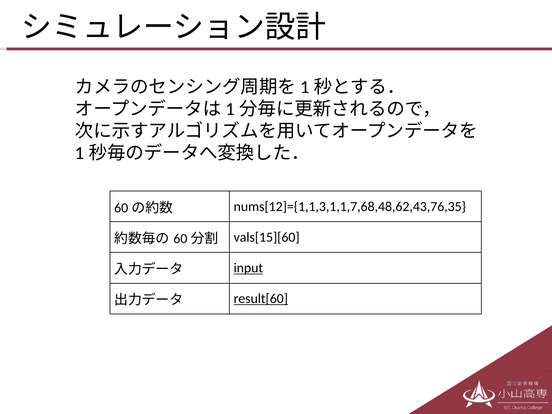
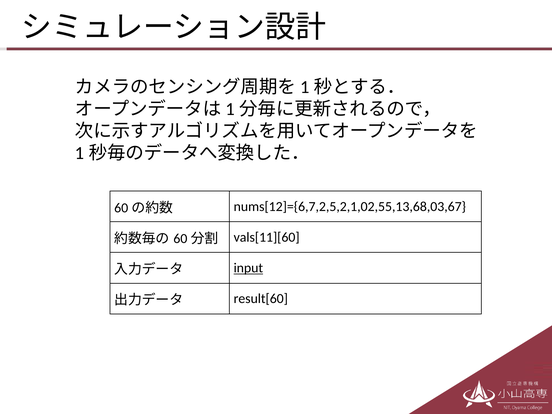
nums[12]={1,1,3,1,1,7,68,48,62,43,76,35: nums[12]={1,1,3,1,1,7,68,48,62,43,76,35 -> nums[12]={6,7,2,5,2,1,02,55,13,68,03,67 (350, 207)
vals[15][60: vals[15][60 -> vals[11][60 (267, 237)
result[60 underline: present -> none (261, 299)
